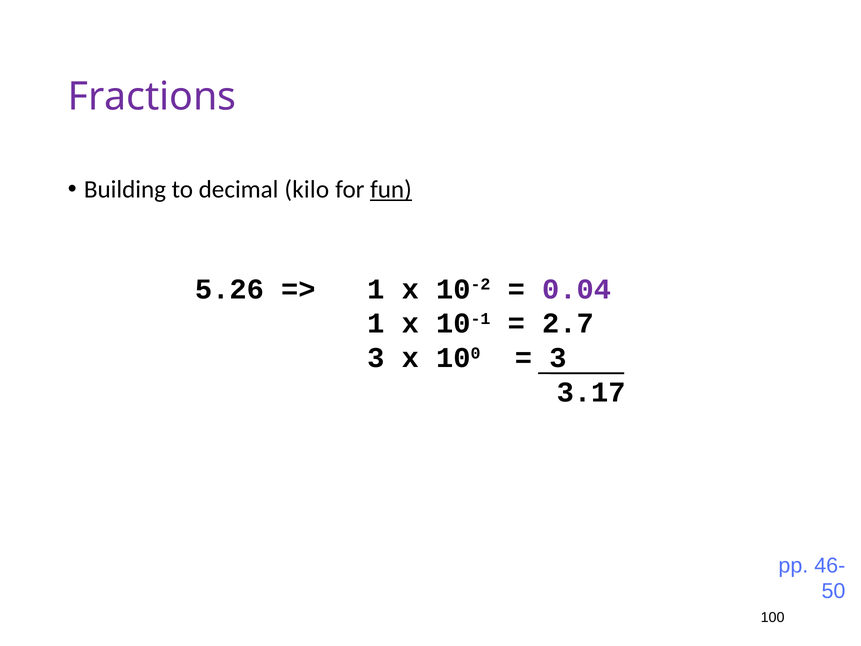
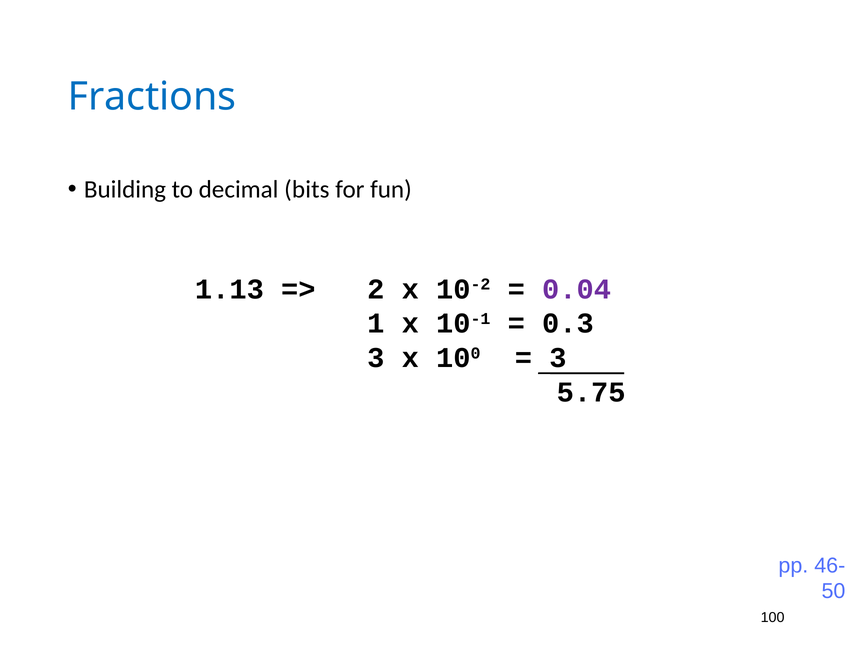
Fractions colour: purple -> blue (152, 97)
kilo: kilo -> bits (307, 190)
fun underline: present -> none (391, 190)
5.26: 5.26 -> 1.13 (229, 289)
1: 1 -> 2 (376, 289)
2.7: 2.7 -> 0.3 (568, 323)
3.17: 3.17 -> 5.75 (591, 392)
